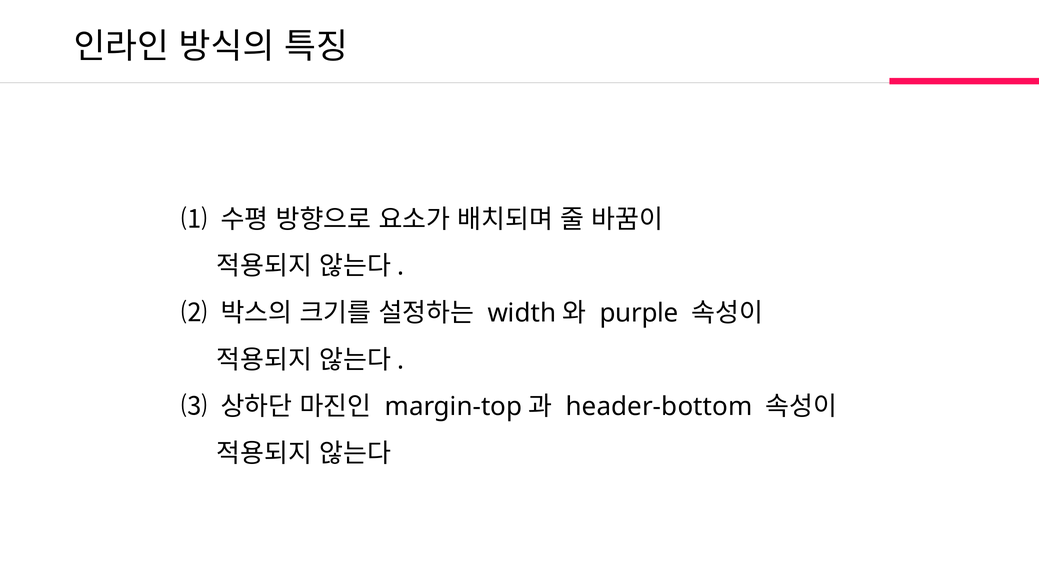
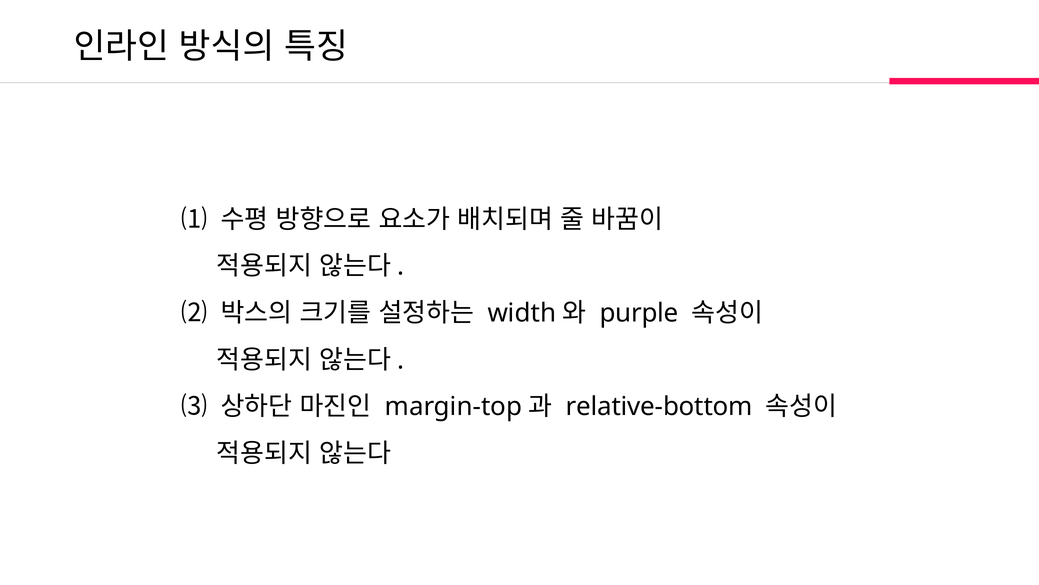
header-bottom: header-bottom -> relative-bottom (659, 406)
